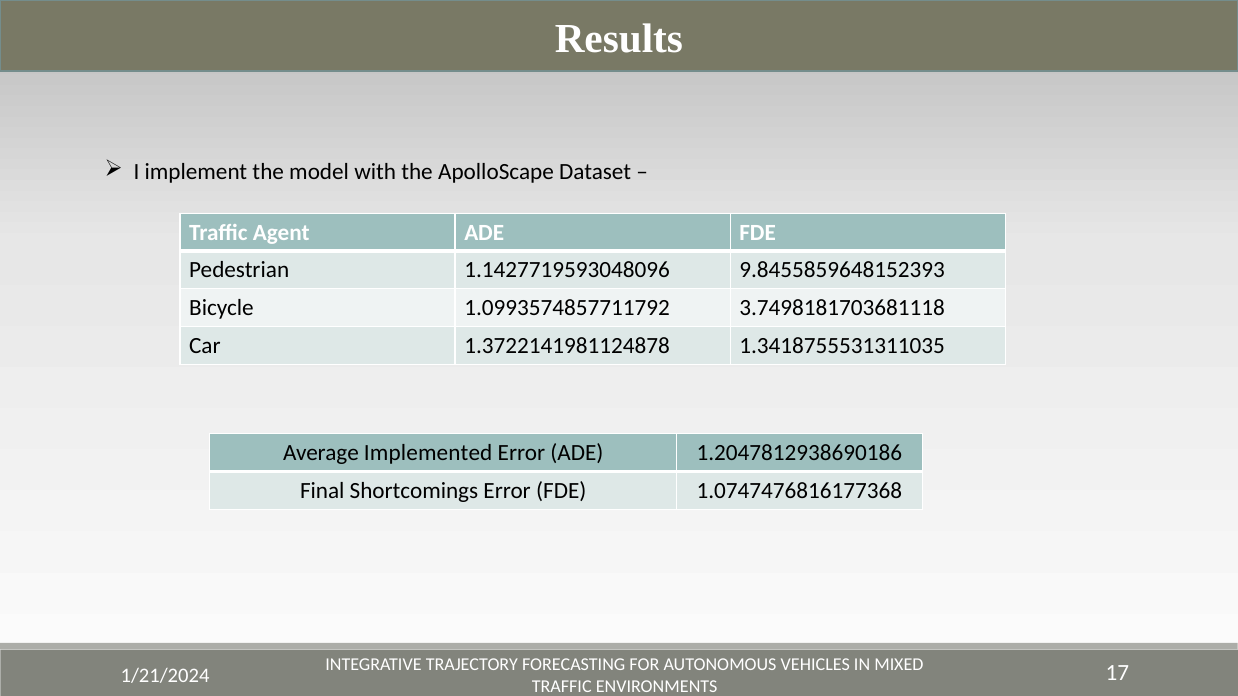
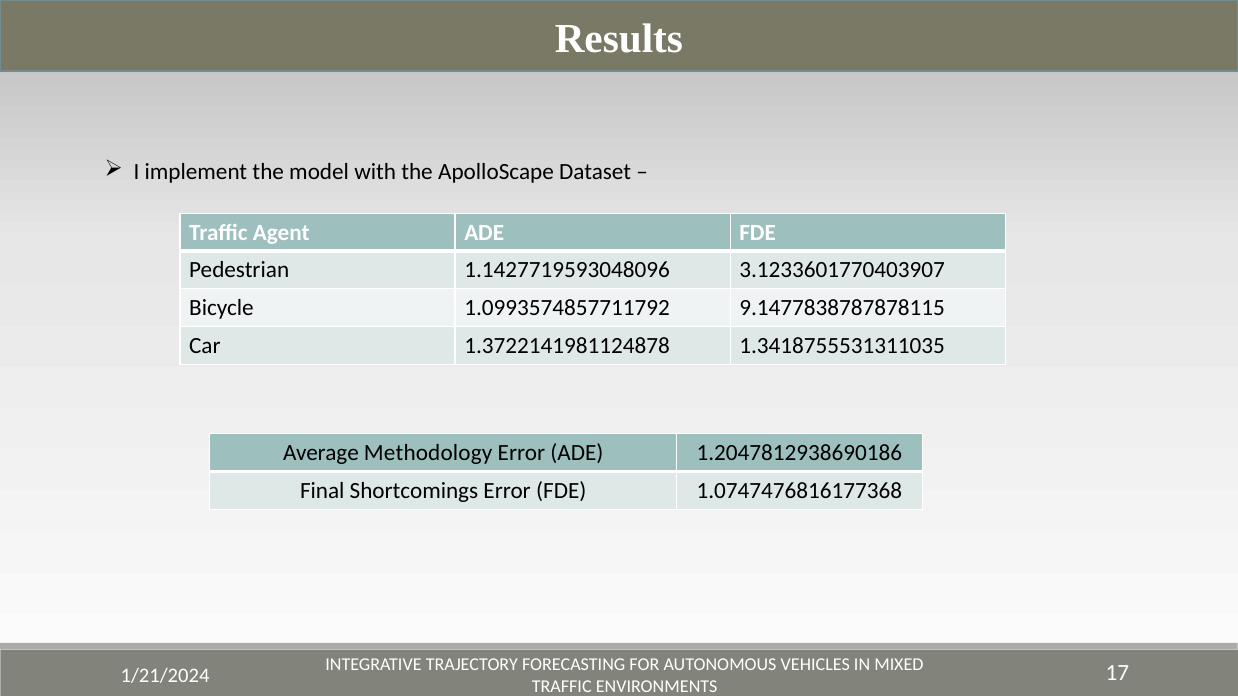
9.8455859648152393: 9.8455859648152393 -> 3.1233601770403907 (842, 270)
3.7498181703681118: 3.7498181703681118 -> 9.1477838787878115 (842, 308)
Implemented: Implemented -> Methodology (428, 453)
